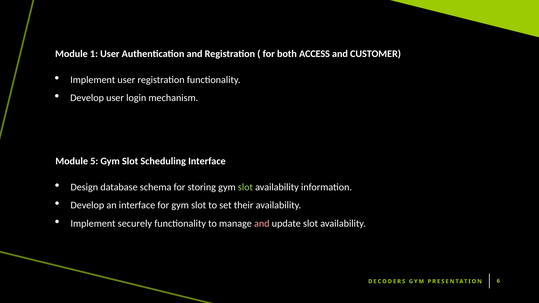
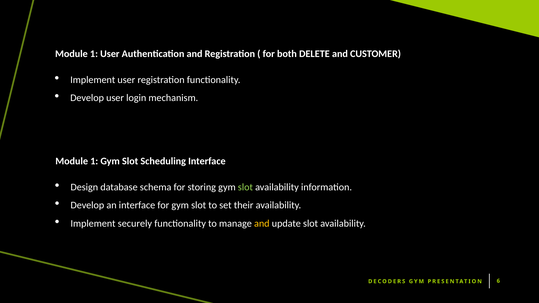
ACCESS: ACCESS -> DELETE (314, 54)
5: 5 -> 1 (94, 161)
and colour: pink -> yellow (262, 224)
